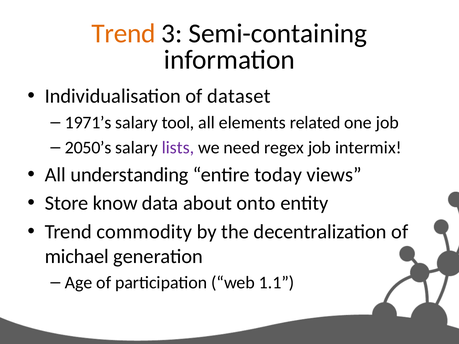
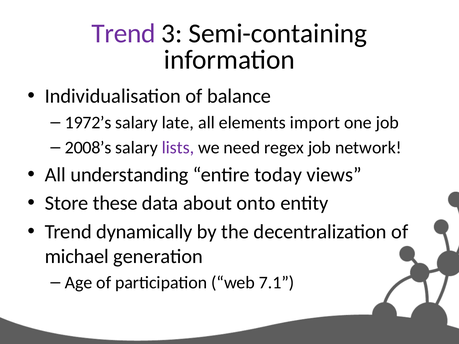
Trend colour: orange -> purple (124, 33)
dataset: dataset -> balance (239, 96)
1971’s: 1971’s -> 1972’s (88, 123)
tool: tool -> late (178, 123)
related: related -> import (315, 123)
2050’s: 2050’s -> 2008’s (88, 148)
intermix: intermix -> network (368, 148)
know: know -> these (115, 203)
commodity: commodity -> dynamically (144, 232)
1.1: 1.1 -> 7.1 (277, 283)
